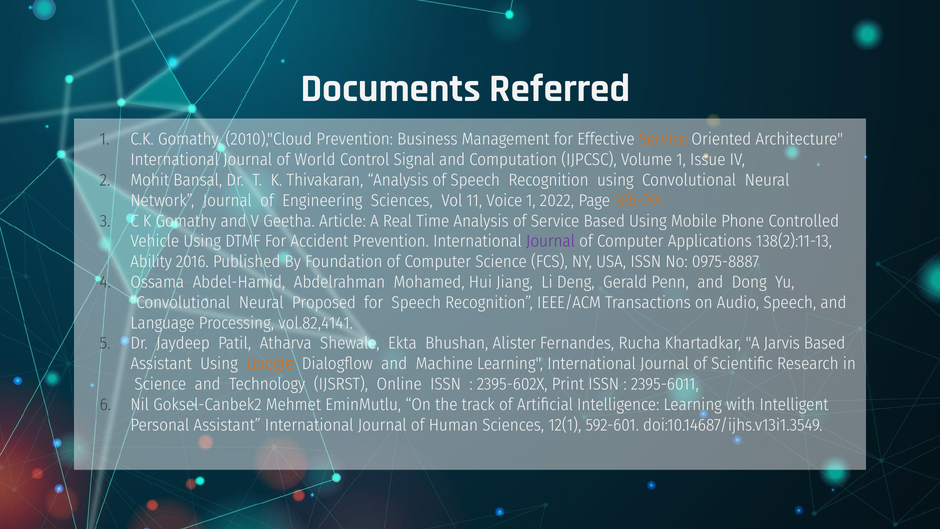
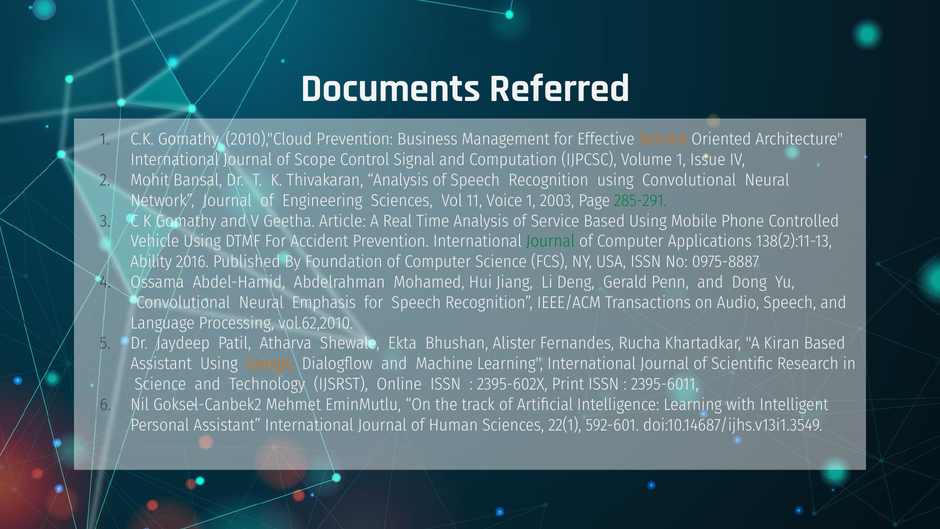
World: World -> Scope (315, 160)
2022: 2022 -> 2003 (557, 200)
285-291 colour: orange -> green (640, 200)
Journal colour: purple -> green (551, 241)
Proposed: Proposed -> Emphasis (324, 302)
vol.82,4141: vol.82,4141 -> vol.62,2010 (316, 323)
Jarvis: Jarvis -> Kiran (782, 343)
12(1: 12(1 -> 22(1 (565, 425)
